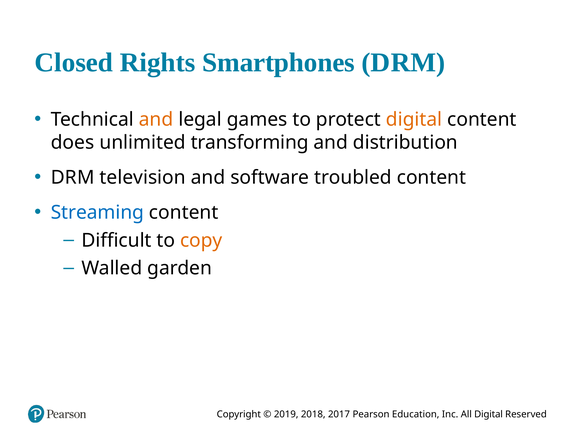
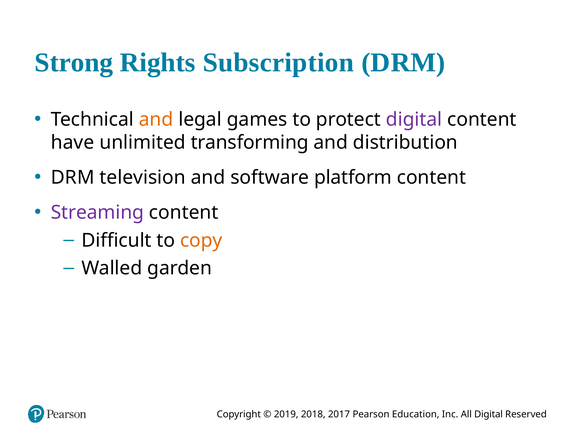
Closed: Closed -> Strong (74, 63)
Smartphones: Smartphones -> Subscription (278, 63)
digital colour: orange -> purple (414, 120)
does: does -> have (73, 143)
troubled: troubled -> platform (353, 178)
Streaming colour: blue -> purple (97, 213)
